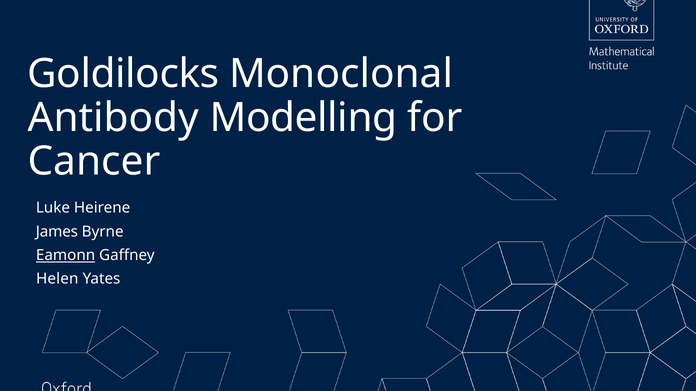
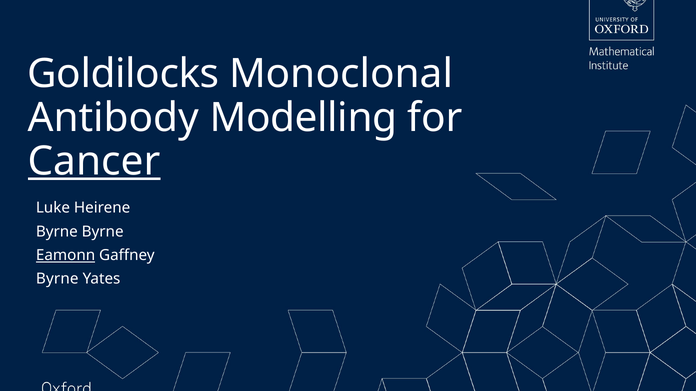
Cancer underline: none -> present (94, 162)
James: James -> Byrne (57, 232)
Helen: Helen -> Byrne (57, 279)
